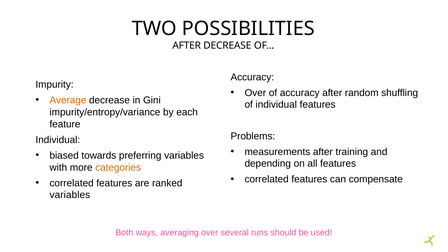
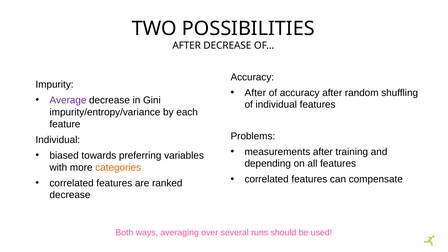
Over: Over -> After (255, 93)
Average colour: orange -> purple (68, 100)
variables: variables -> decrease (70, 195)
